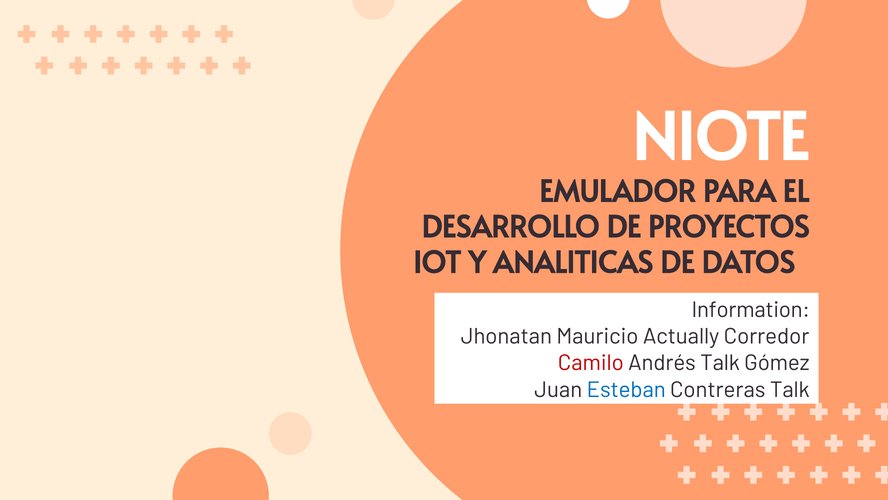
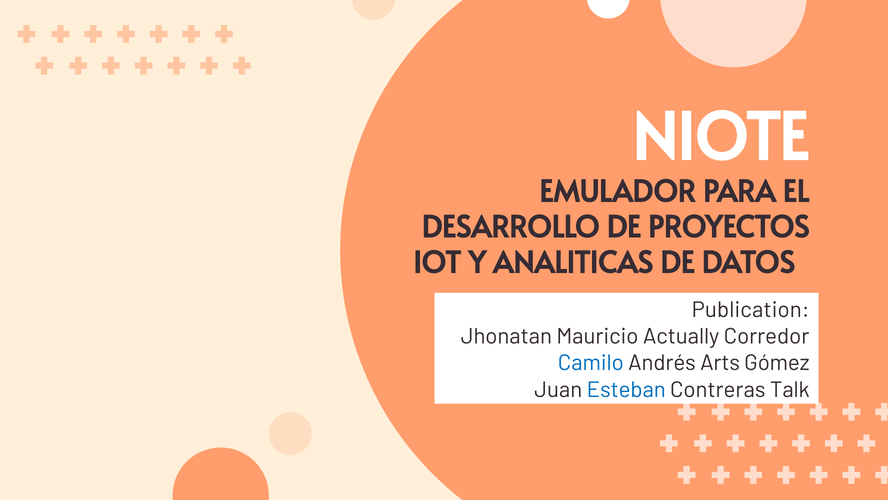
Information: Information -> Publication (751, 309)
Camilo colour: red -> blue (591, 363)
Andrés Talk: Talk -> Arts (720, 363)
